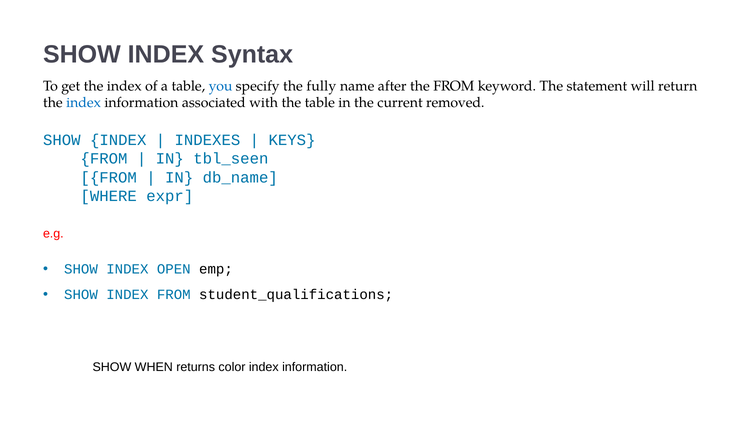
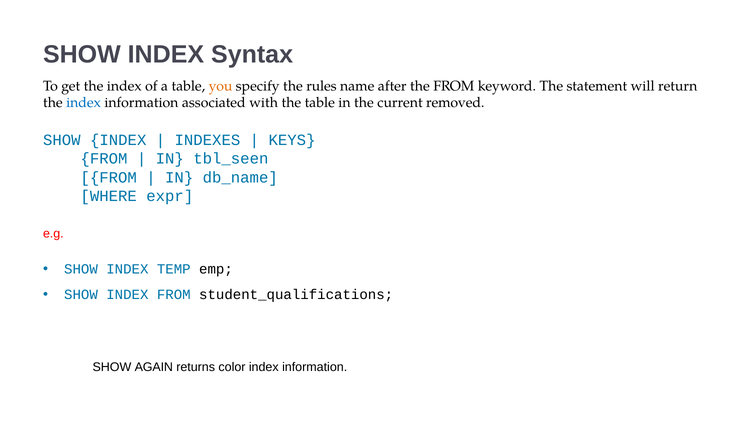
you colour: blue -> orange (221, 86)
fully: fully -> rules (321, 86)
OPEN: OPEN -> TEMP (174, 269)
WHEN: WHEN -> AGAIN (154, 367)
